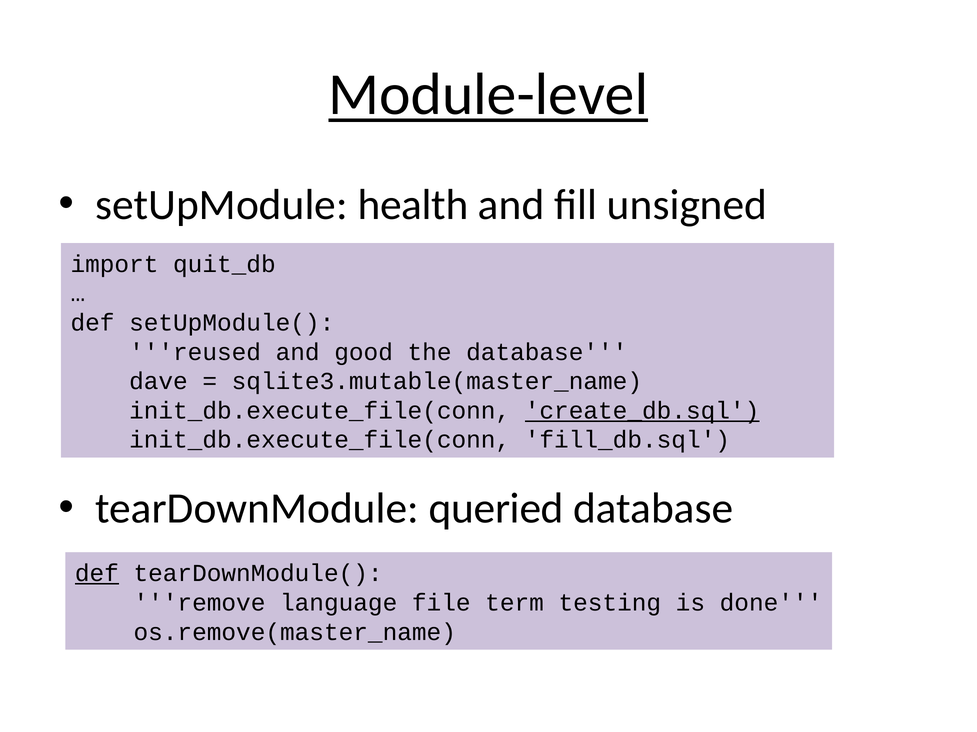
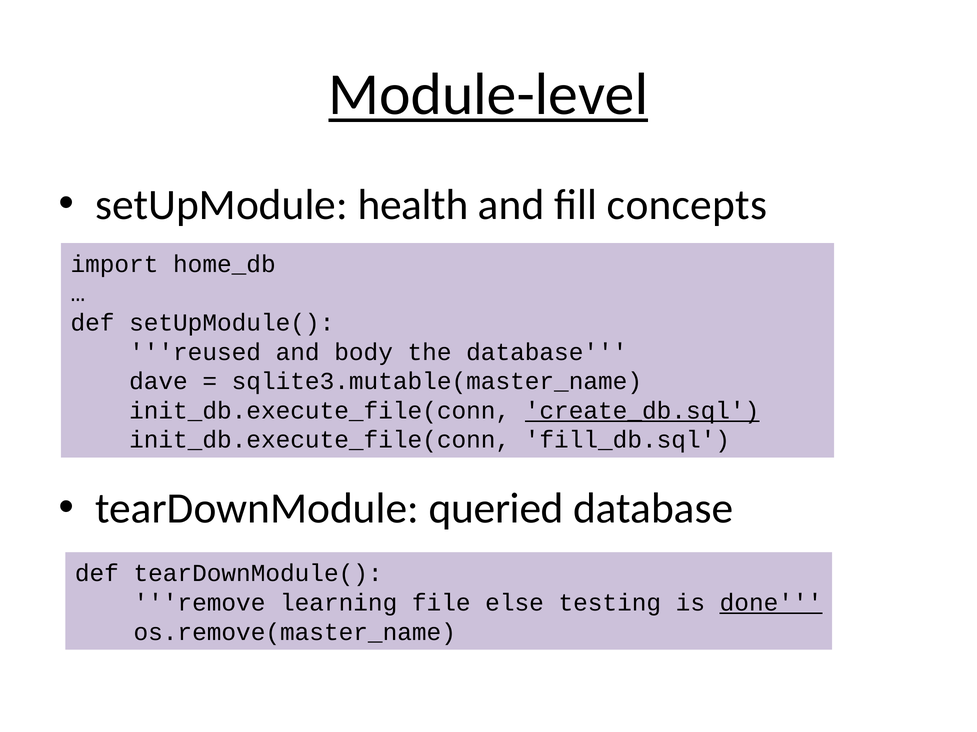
unsigned: unsigned -> concepts (687, 205)
quit_db: quit_db -> home_db (224, 264)
good: good -> body (364, 352)
def underline: present -> none (97, 574)
language: language -> learning (339, 603)
term: term -> else (515, 603)
done underline: none -> present (771, 603)
